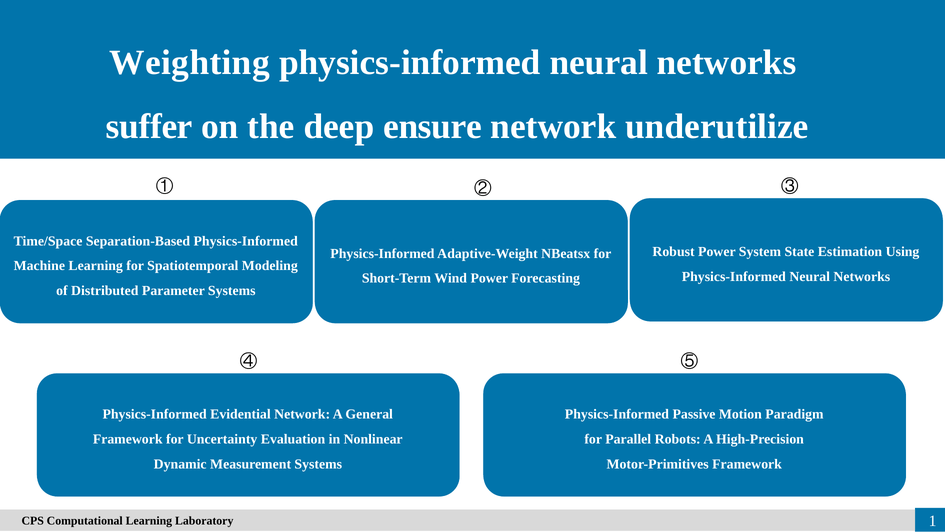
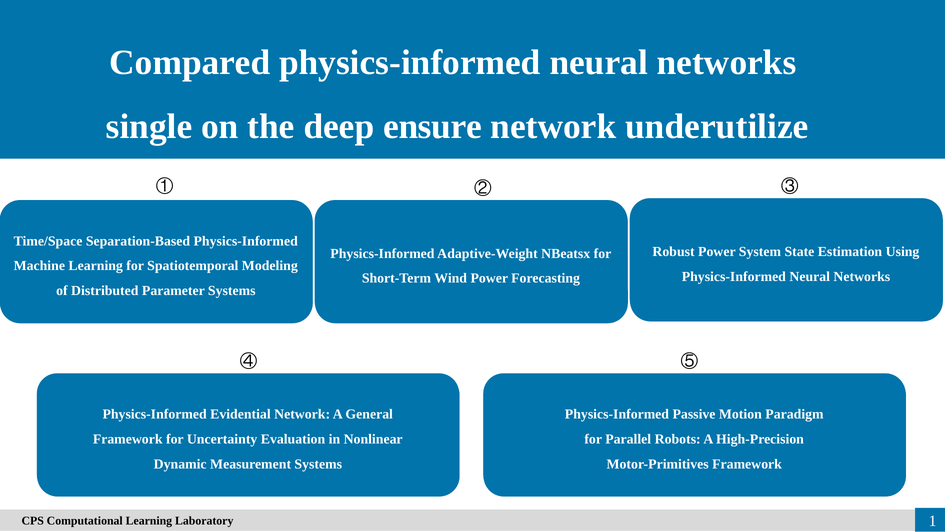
Weighting: Weighting -> Compared (190, 63)
suffer: suffer -> single (149, 126)
